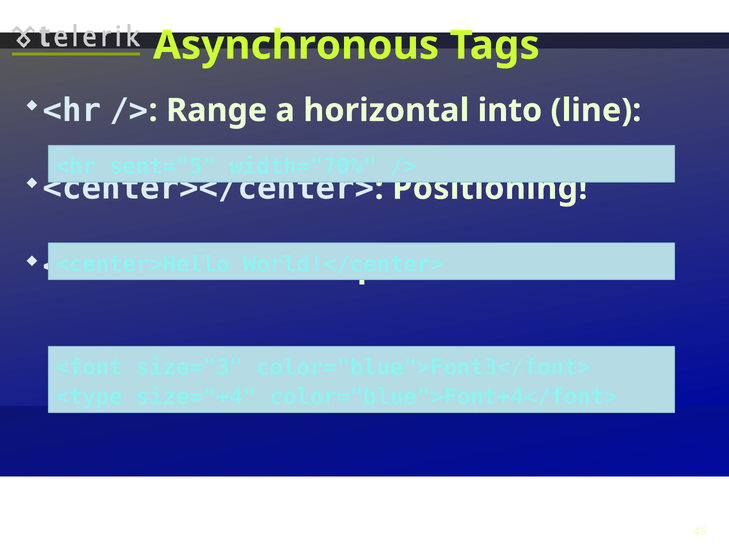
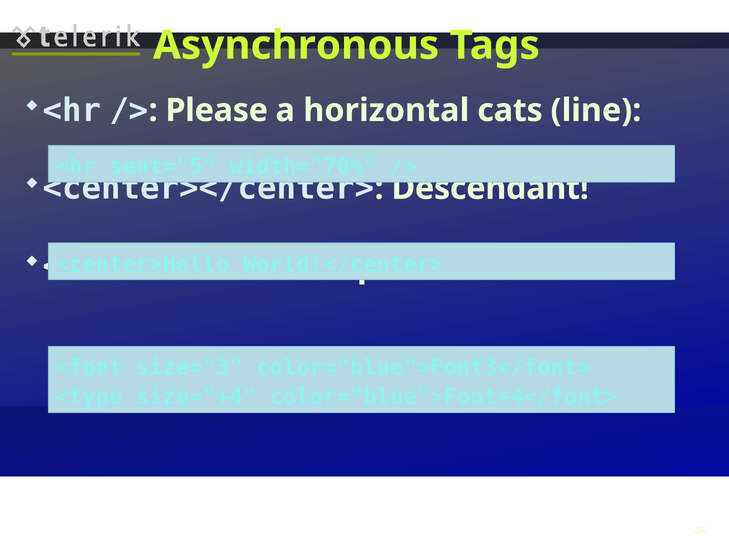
Range: Range -> Please (217, 110)
into: into -> cats (510, 110)
Positioning: Positioning -> Descendant (490, 188)
